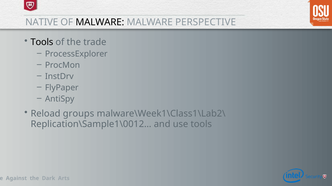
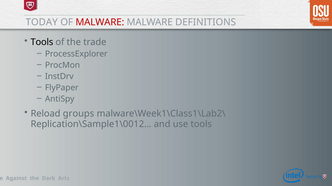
NATIVE: NATIVE -> TODAY (42, 22)
MALWARE colour: black -> red (100, 22)
PERSPECTIVE: PERSPECTIVE -> DEFINITIONS (206, 22)
